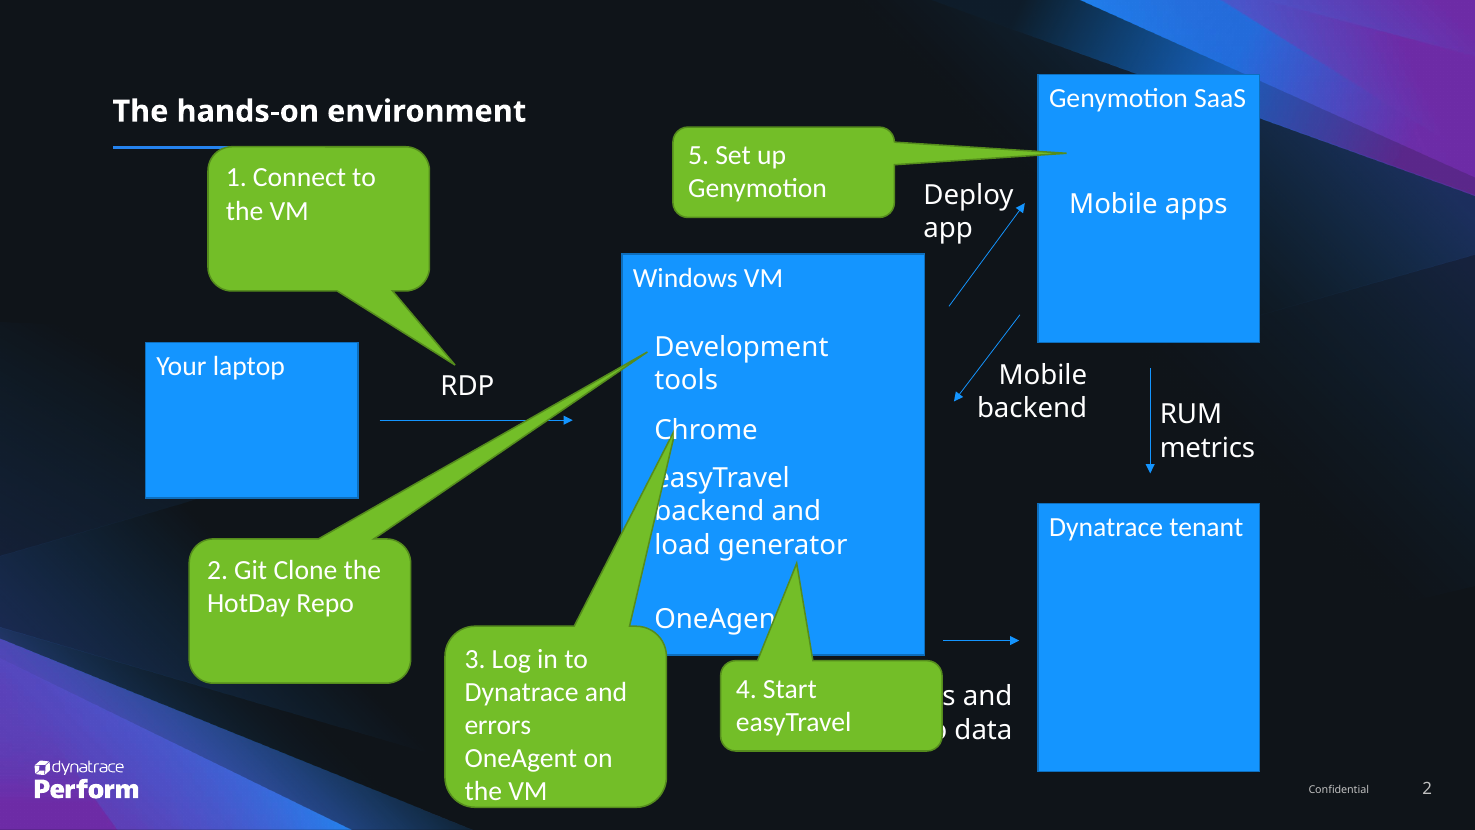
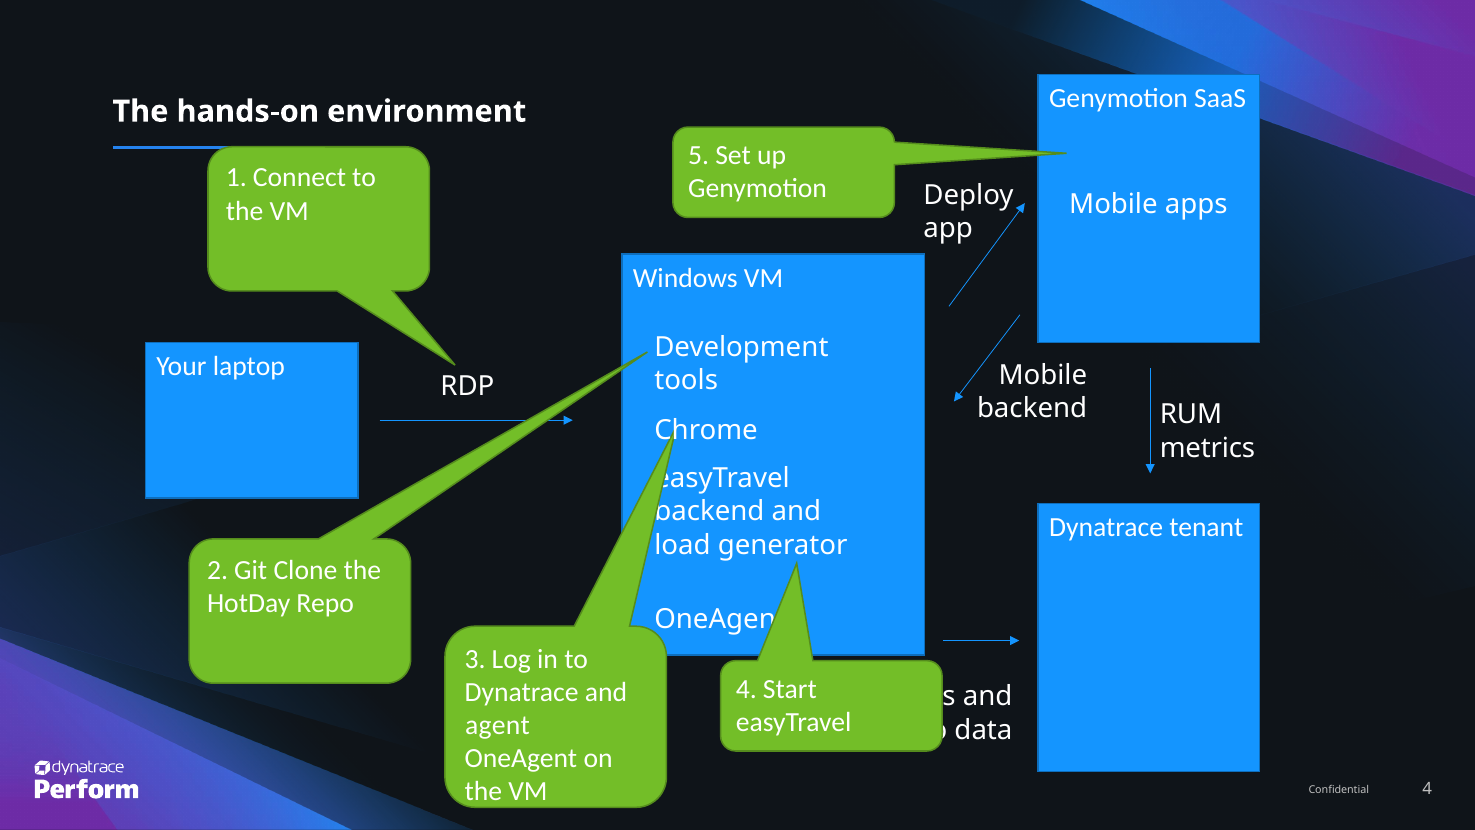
errors: errors -> agent (498, 725)
2: 2 -> 4 (1427, 789)
